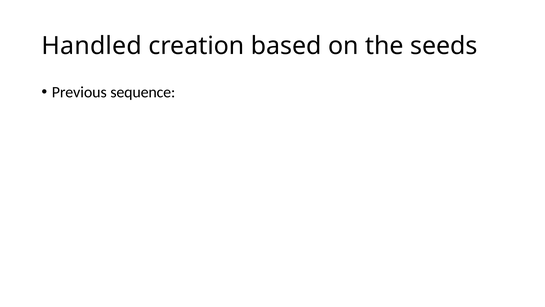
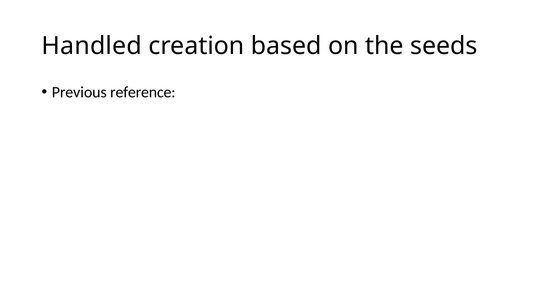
sequence: sequence -> reference (143, 92)
